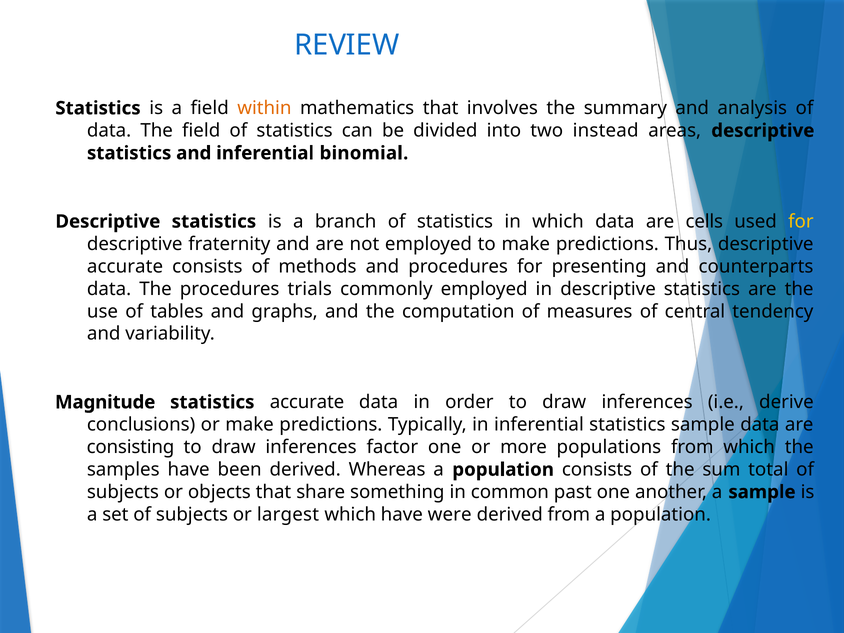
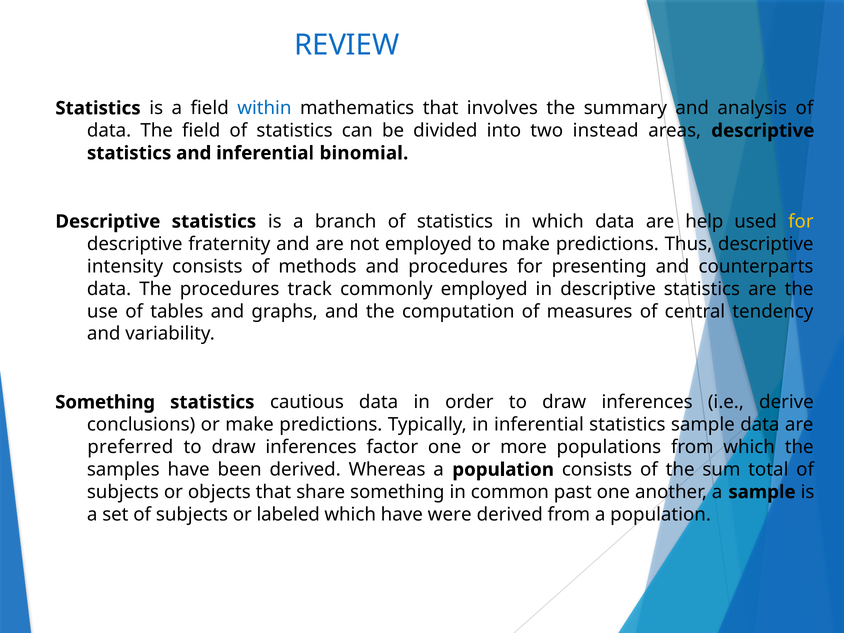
within colour: orange -> blue (264, 108)
cells: cells -> help (704, 221)
accurate: accurate -> intensity (125, 266)
trials: trials -> track (310, 289)
Magnitude: Magnitude -> Something (105, 402)
statistics accurate: accurate -> cautious (307, 402)
consisting: consisting -> preferred (130, 447)
largest: largest -> labeled (288, 515)
